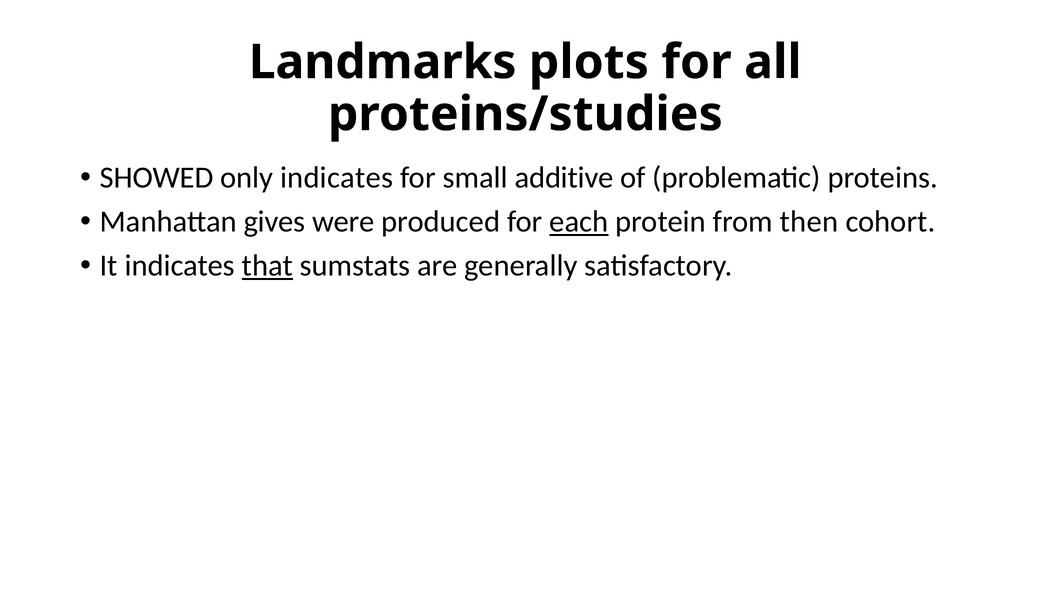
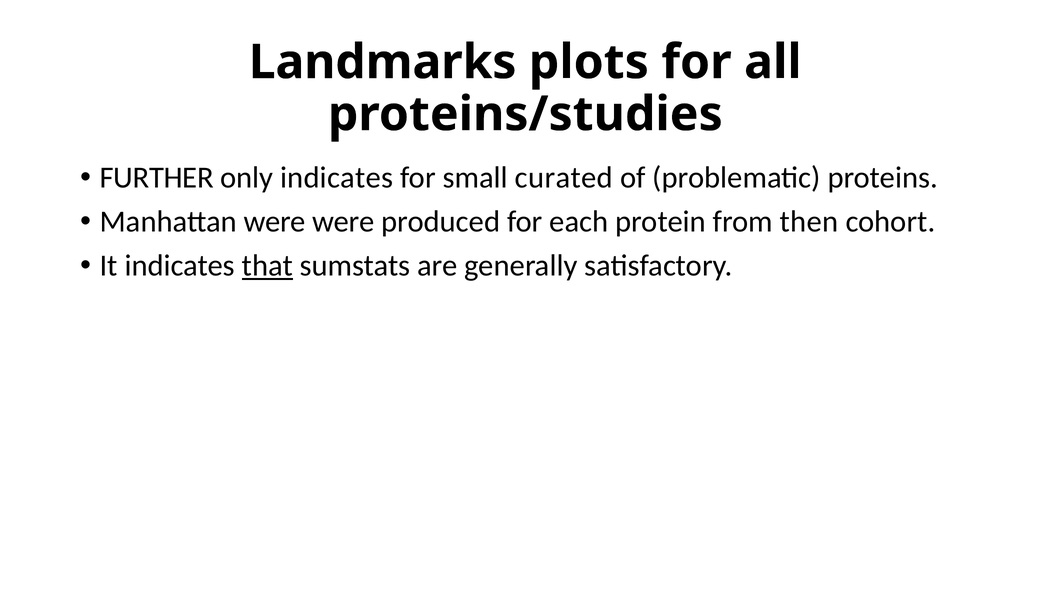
SHOWED: SHOWED -> FURTHER (157, 178)
additive: additive -> curated (564, 178)
Manhattan gives: gives -> were (275, 222)
each underline: present -> none (579, 222)
